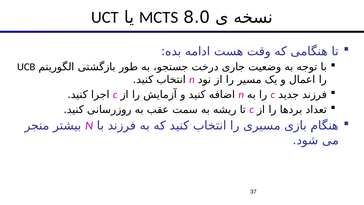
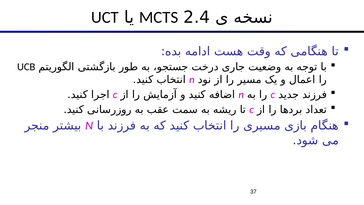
8.0: 8.0 -> 2.4 (197, 17)
